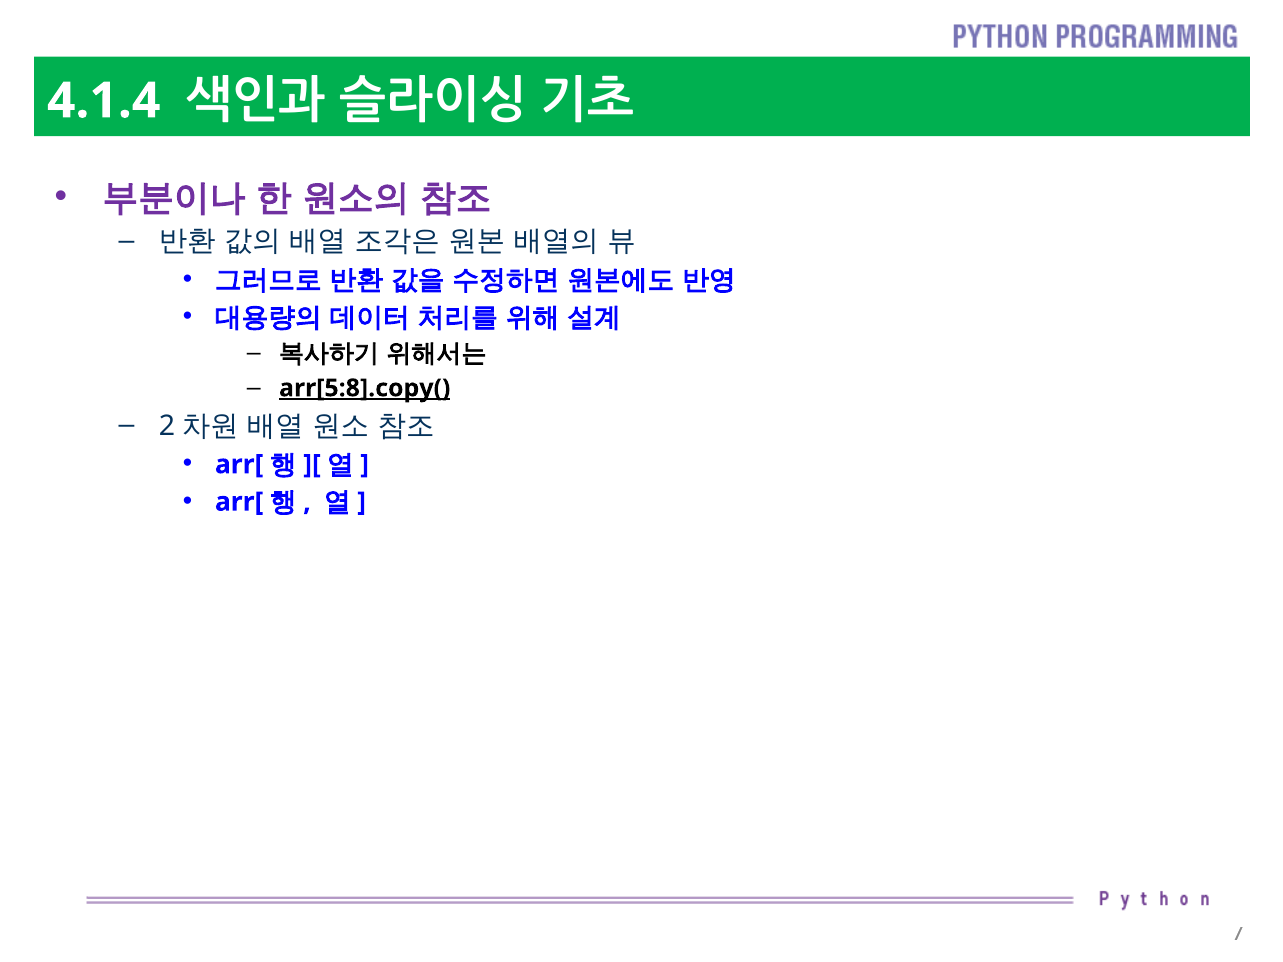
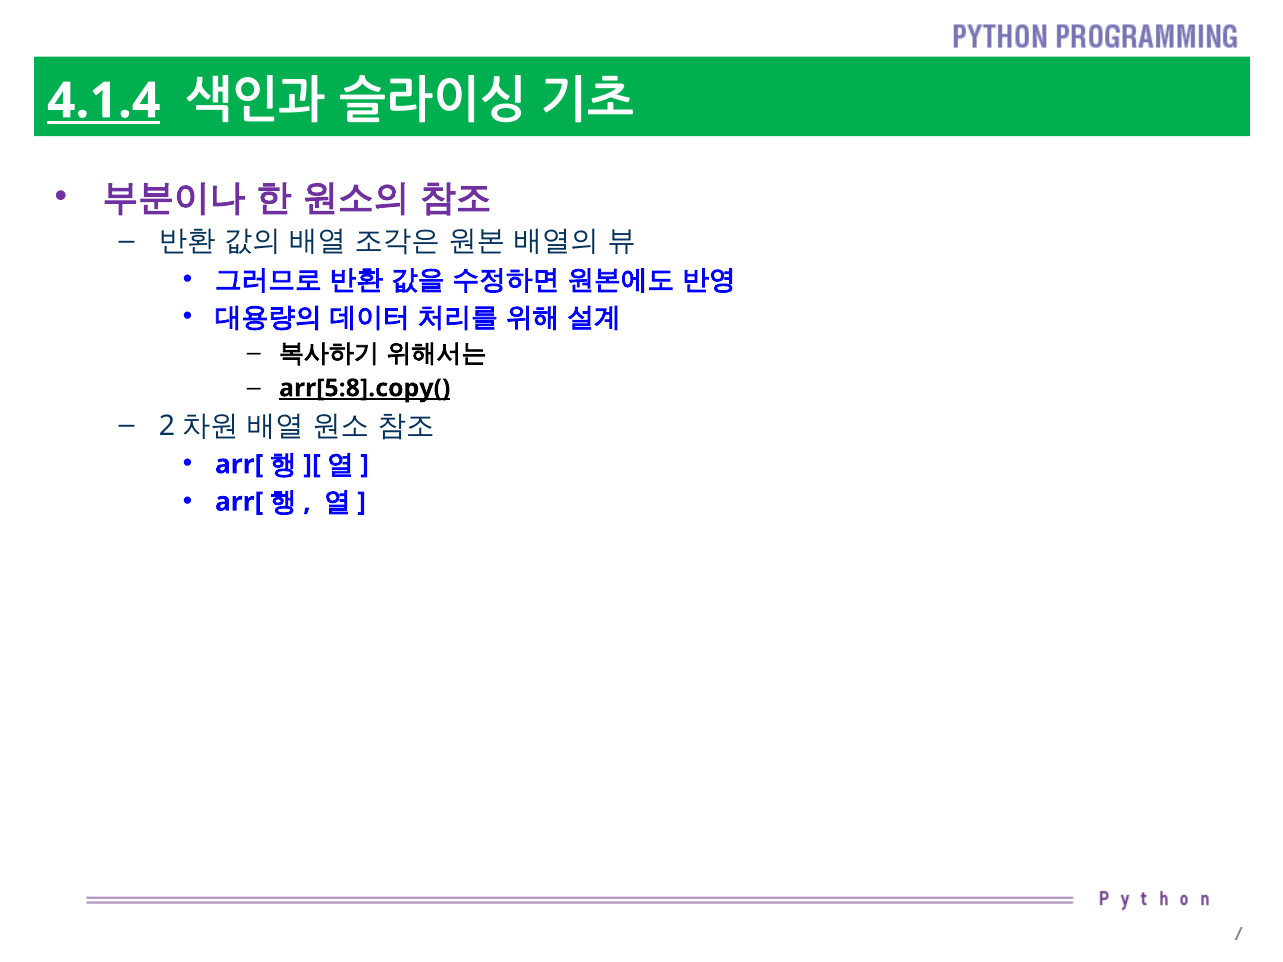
4.1.4 underline: none -> present (104, 101)
